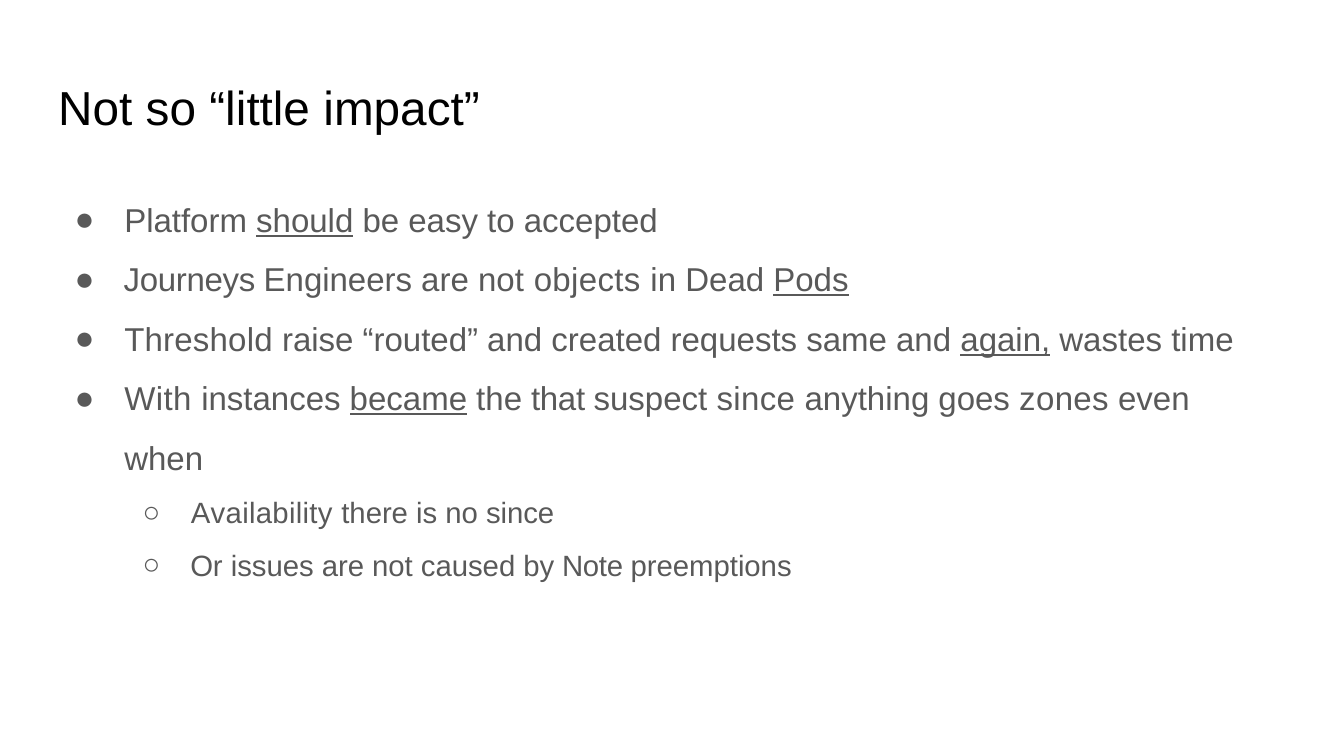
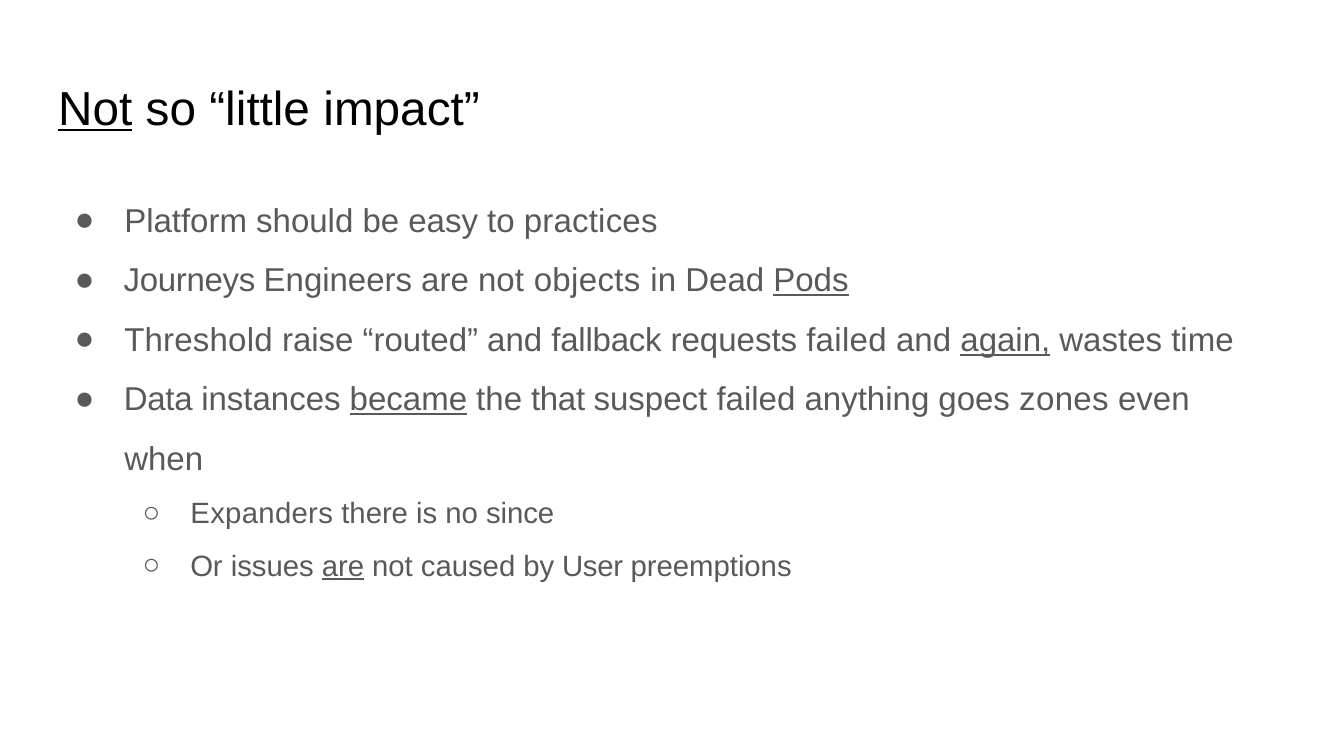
Not underline: none -> present (95, 109)
should underline: present -> none (305, 222)
accepted: accepted -> practices (591, 222)
created: created -> fallback (607, 341)
requests same: same -> failed (847, 341)
With: With -> Data (158, 400)
suspect since: since -> failed (756, 400)
Availability: Availability -> Expanders (262, 514)
are underline: none -> present (343, 567)
Note: Note -> User (593, 567)
